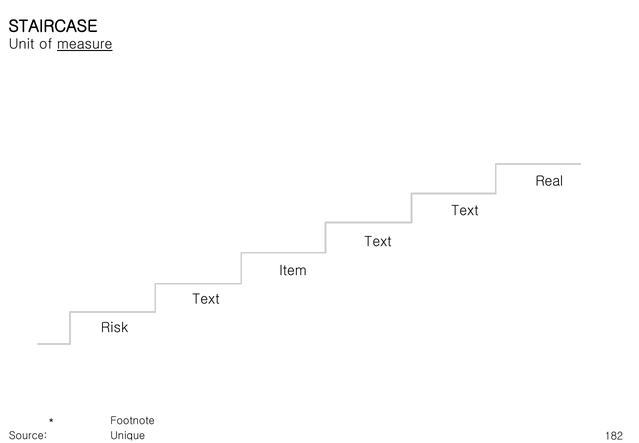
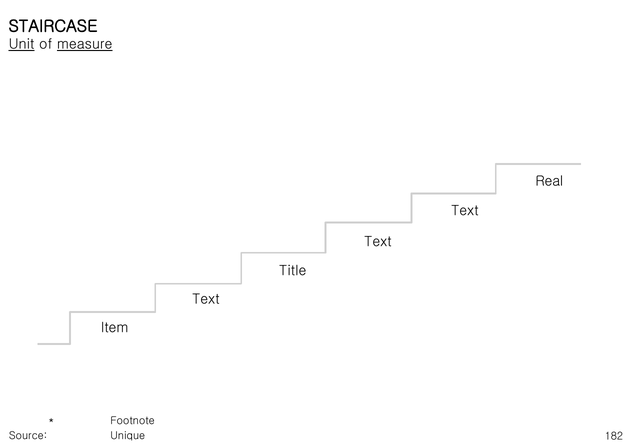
Unit underline: none -> present (22, 44)
Item: Item -> Title (293, 270)
Risk: Risk -> Item (115, 327)
